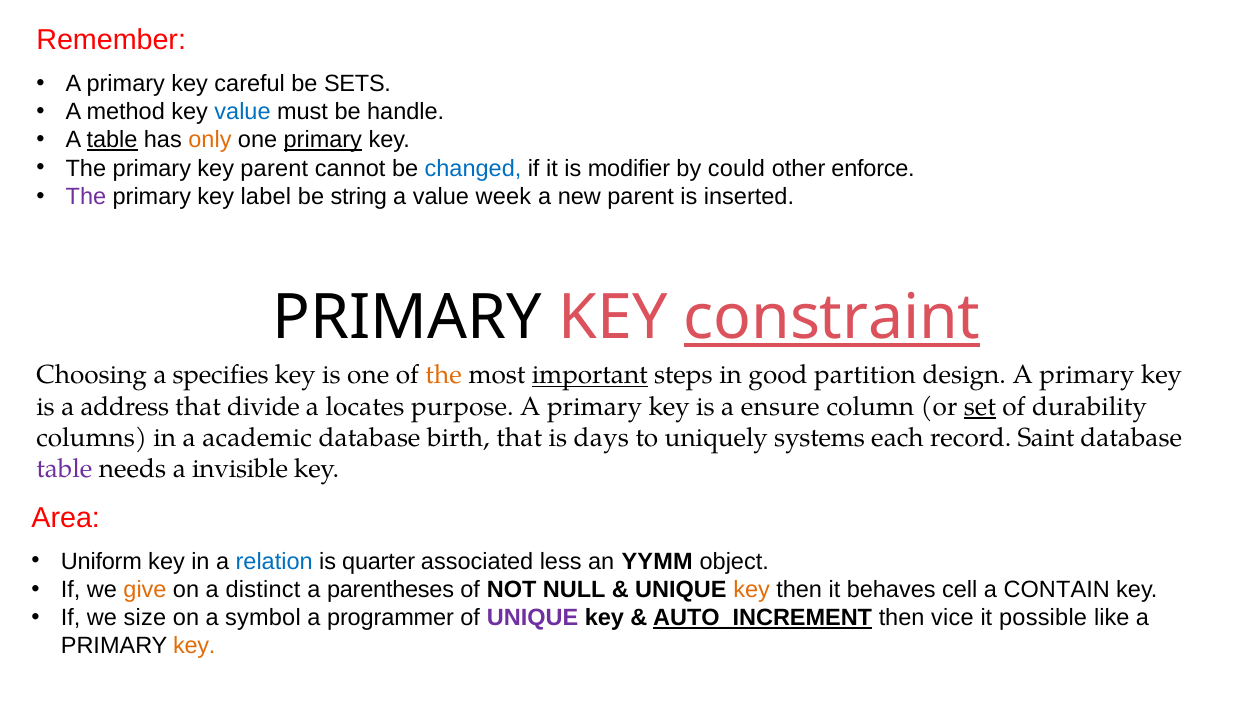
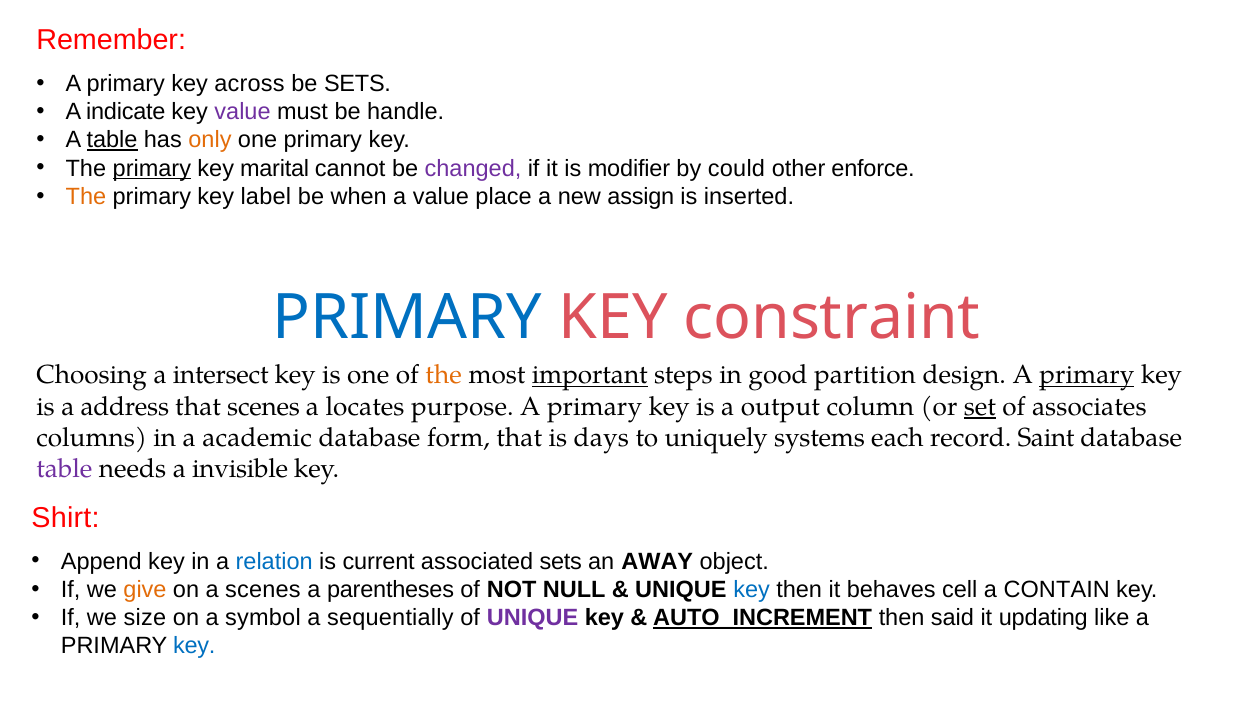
careful: careful -> across (250, 84)
method: method -> indicate (126, 112)
value colour: blue -> purple (243, 112)
primary underline: present -> none (323, 140)
primary underline: none -> present (152, 168)
key parent: parent -> marital (275, 168)
changed colour: blue -> purple (473, 168)
The colour: purple -> orange (86, 196)
string: string -> when (359, 196)
week: week -> place (504, 196)
new parent: parent -> assign (641, 196)
PRIMARY colour: black -> blue (407, 318)
constraint underline: present -> none (832, 318)
specifies: specifies -> intersect (221, 375)
primary underline: none -> present (1087, 375)
that divide: divide -> scenes (264, 406)
ensure: ensure -> output (780, 406)
durability: durability -> associates (1089, 406)
birth: birth -> form (458, 438)
Area: Area -> Shirt (66, 517)
Uniform: Uniform -> Append (101, 561)
quarter: quarter -> current (379, 561)
associated less: less -> sets (561, 561)
YYMM: YYMM -> AWAY (657, 561)
a distinct: distinct -> scenes (263, 589)
key colour: orange -> blue (752, 589)
programmer: programmer -> sequentially (390, 617)
vice: vice -> said (952, 617)
possible: possible -> updating (1043, 617)
key colour: orange -> blue (194, 645)
